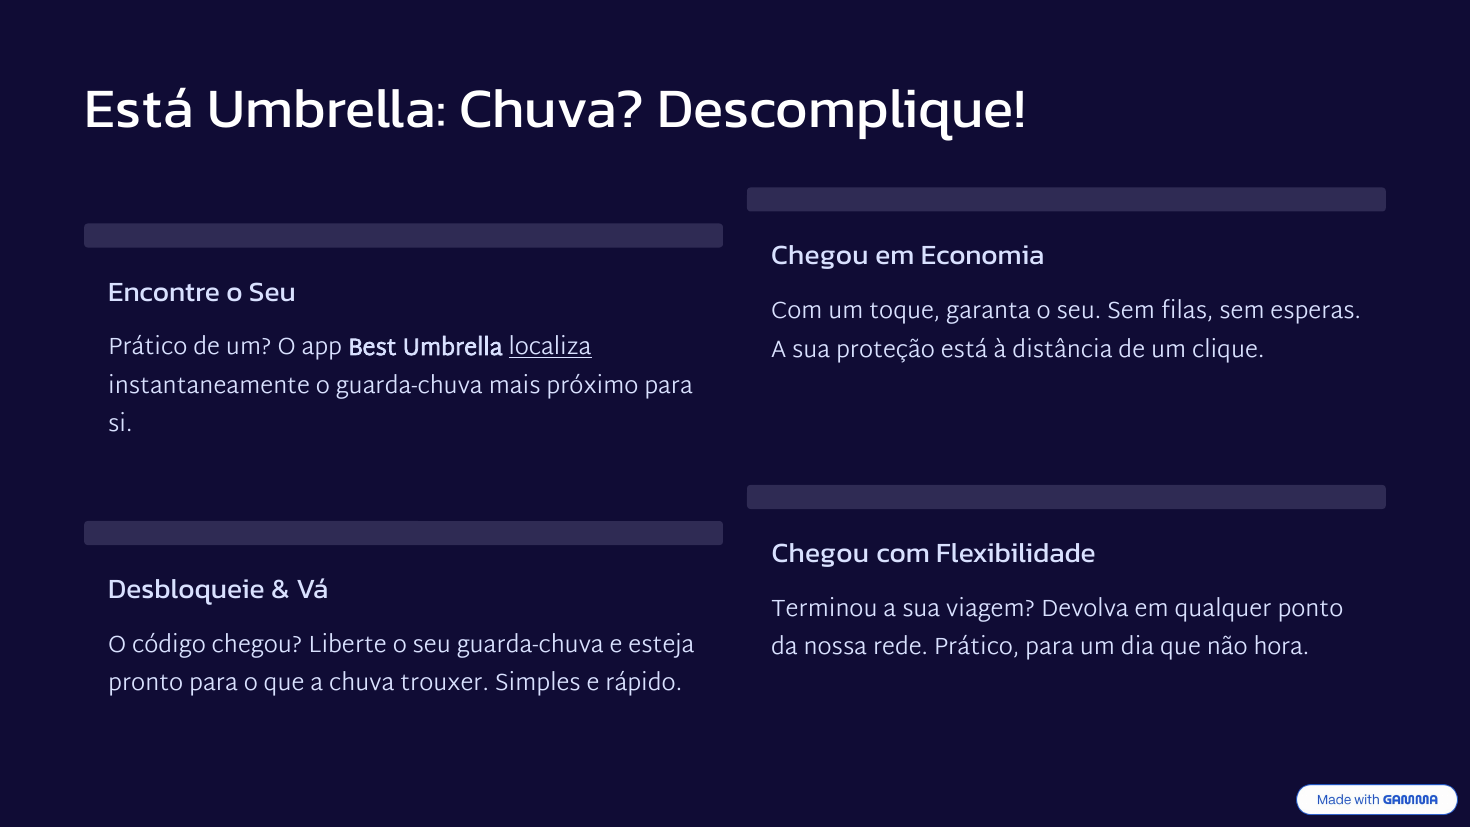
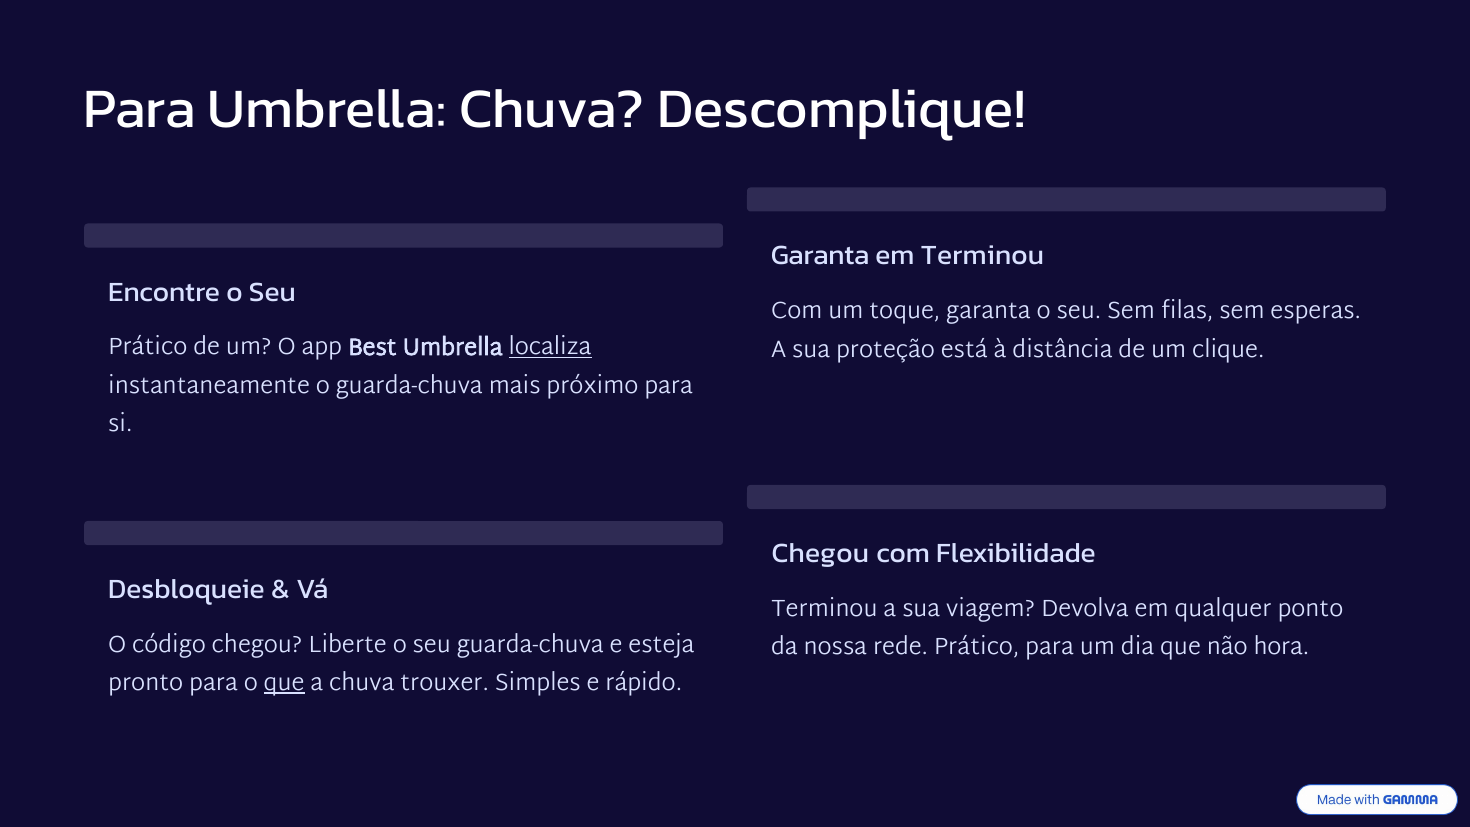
Está: Está -> Para (140, 109)
Chegou: Chegou -> Garanta (820, 256)
em Economia: Economia -> Terminou (983, 256)
que underline: none -> present (284, 683)
